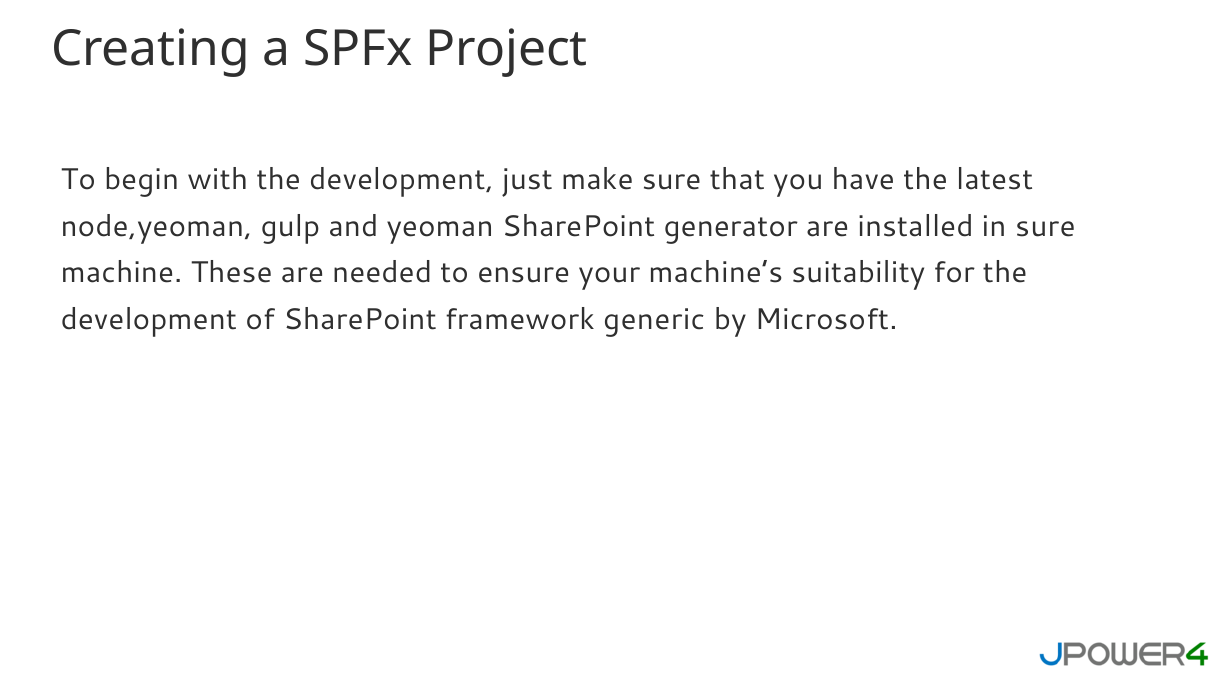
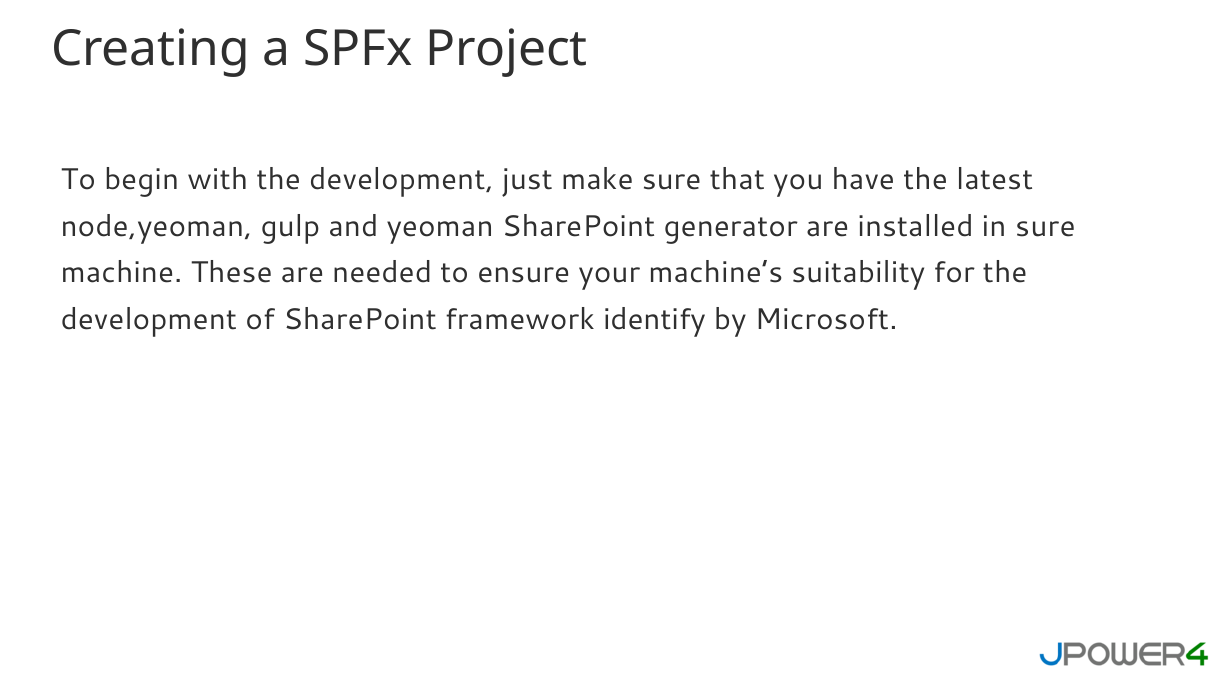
generic: generic -> identify (654, 319)
